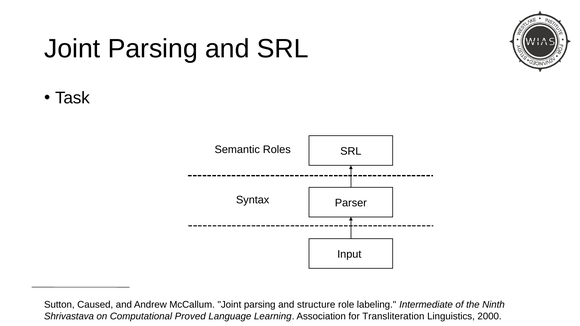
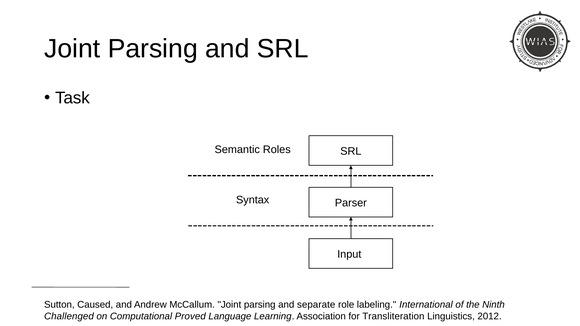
structure: structure -> separate (316, 305)
Intermediate: Intermediate -> International (426, 305)
Shrivastava: Shrivastava -> Challenged (69, 317)
2000: 2000 -> 2012 (490, 317)
